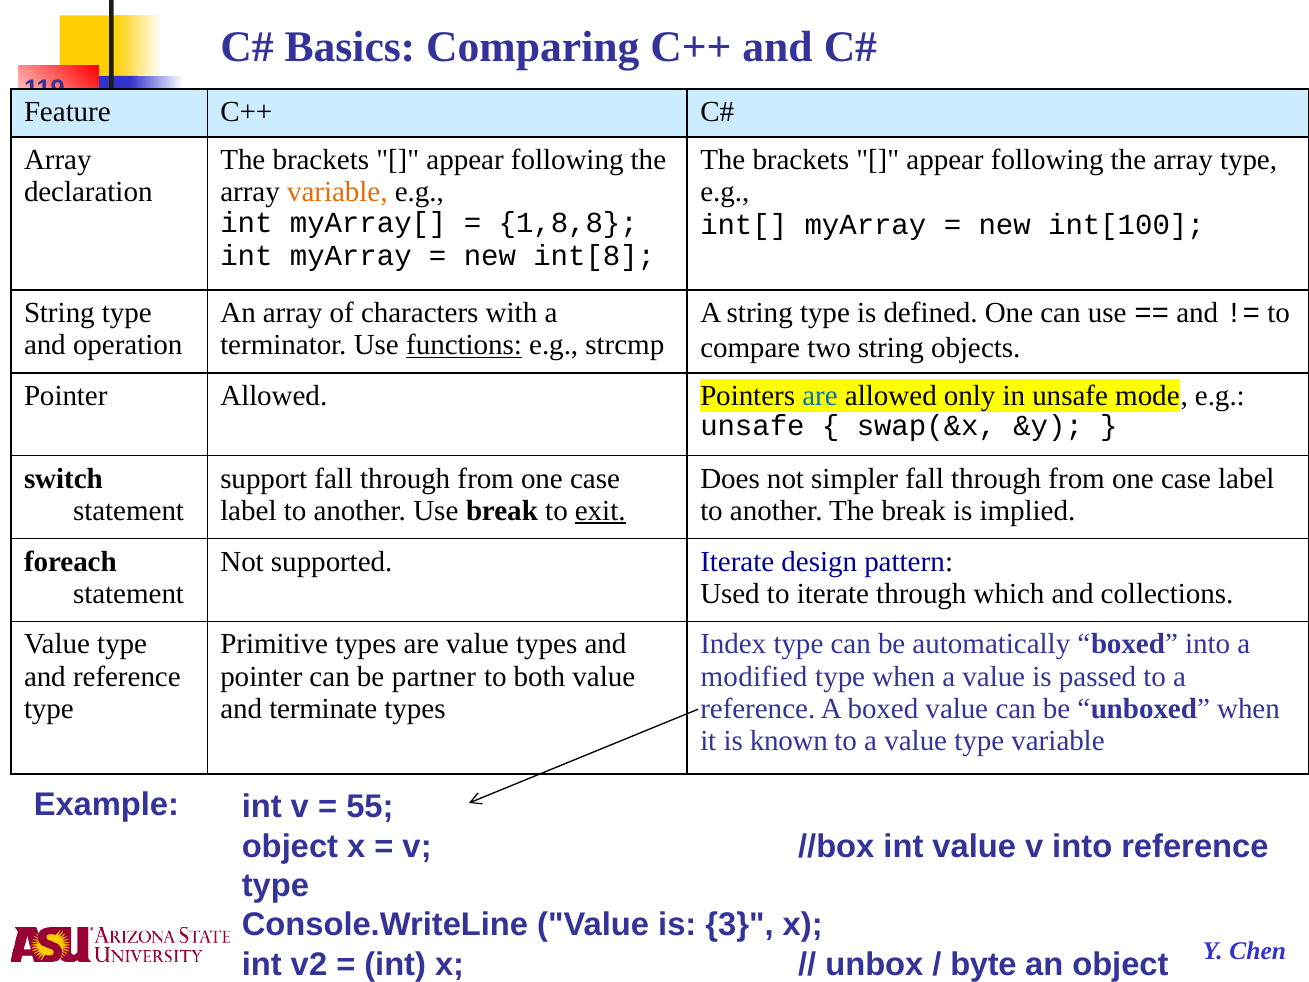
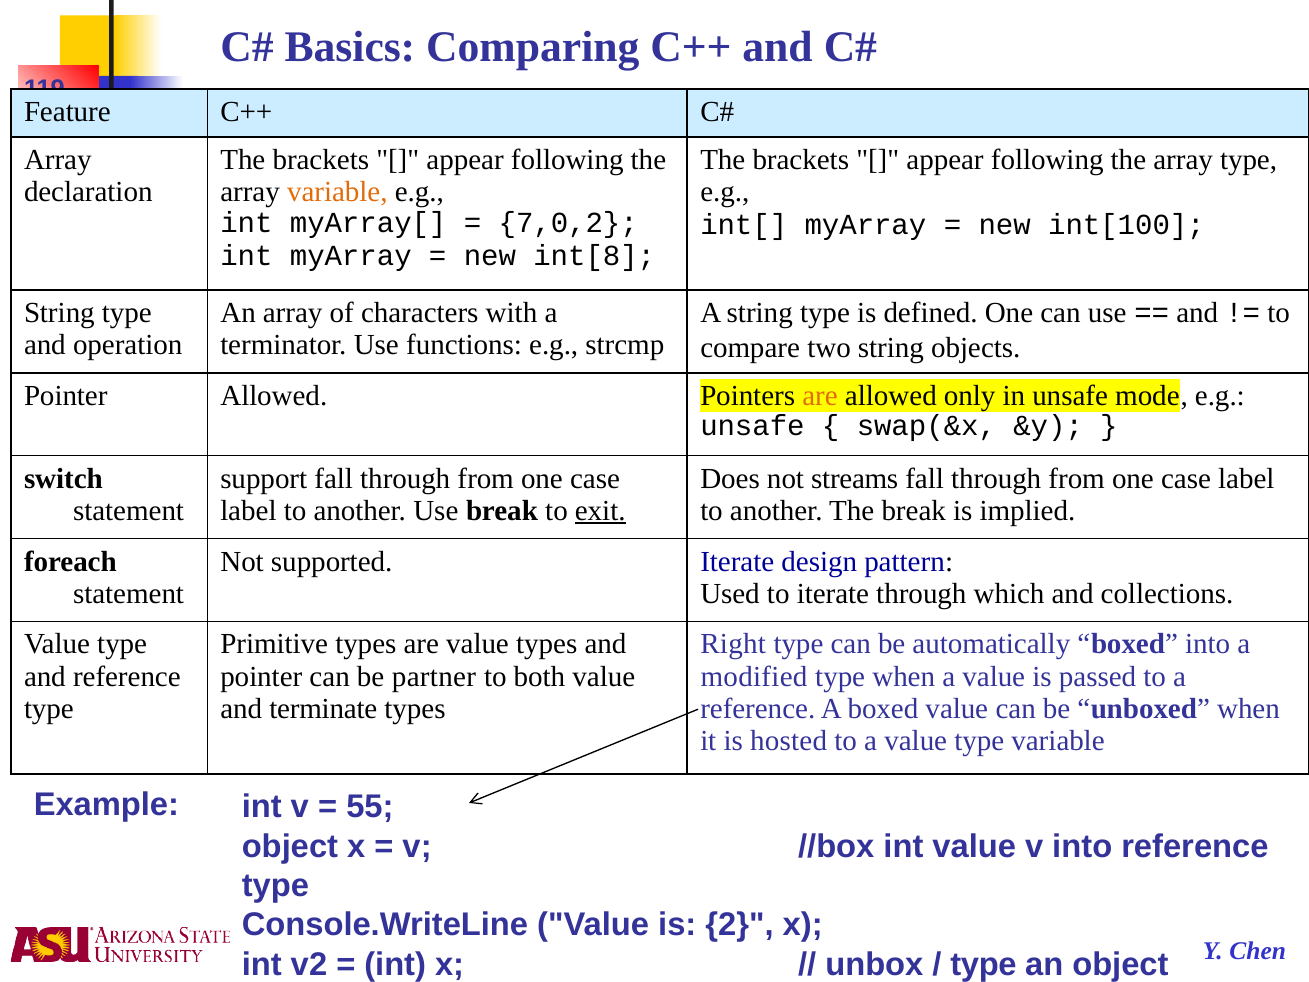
1,8,8: 1,8,8 -> 7,0,2 (568, 223)
functions underline: present -> none (464, 345)
are colour: blue -> orange (820, 396)
simpler: simpler -> streams (855, 478)
Index: Index -> Right (733, 644)
known: known -> hosted (789, 741)
3: 3 -> 2 (739, 925)
byte: byte -> type (983, 964)
